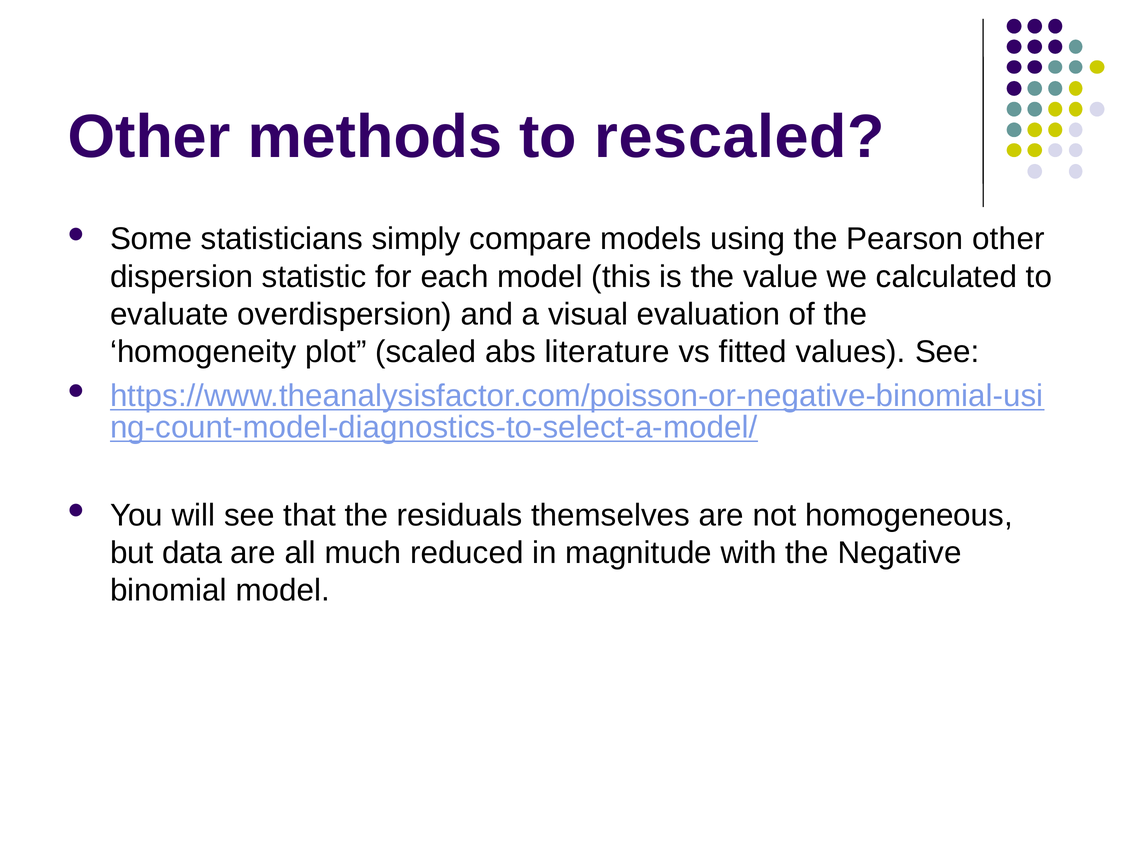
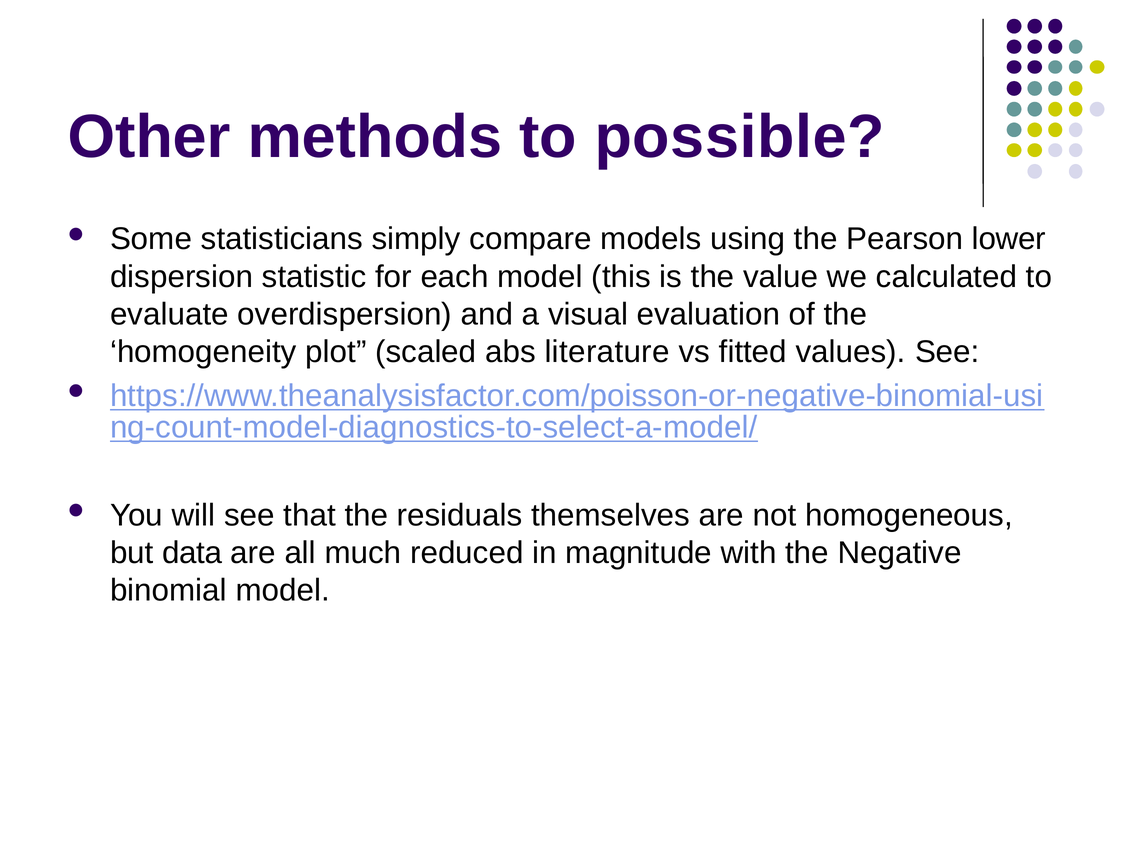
rescaled: rescaled -> possible (740, 137)
Pearson other: other -> lower (1009, 239)
